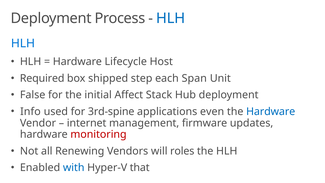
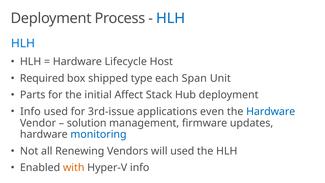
step: step -> type (142, 78)
False: False -> Parts (33, 95)
3rd-spine: 3rd-spine -> 3rd-issue (111, 111)
internet: internet -> solution (87, 123)
monitoring colour: red -> blue (99, 134)
will roles: roles -> used (182, 151)
with colour: blue -> orange (74, 168)
Hyper-V that: that -> info (140, 168)
